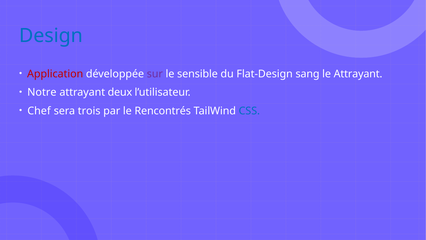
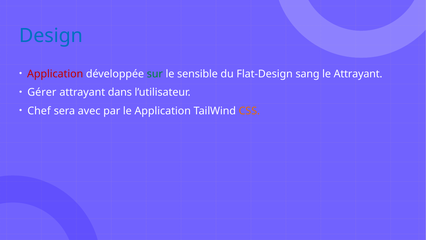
sur colour: purple -> green (155, 74)
Notre: Notre -> Gérer (42, 92)
deux: deux -> dans (120, 92)
trois: trois -> avec (89, 111)
le Rencontrés: Rencontrés -> Application (163, 111)
CSS colour: blue -> orange (249, 111)
